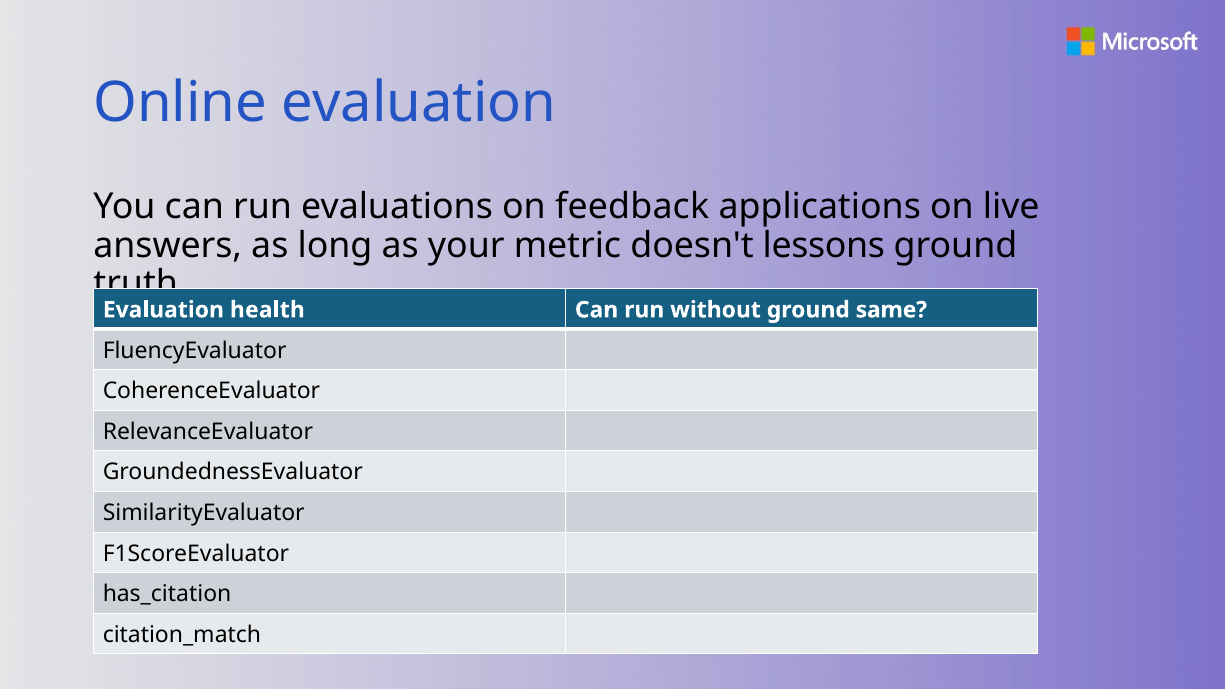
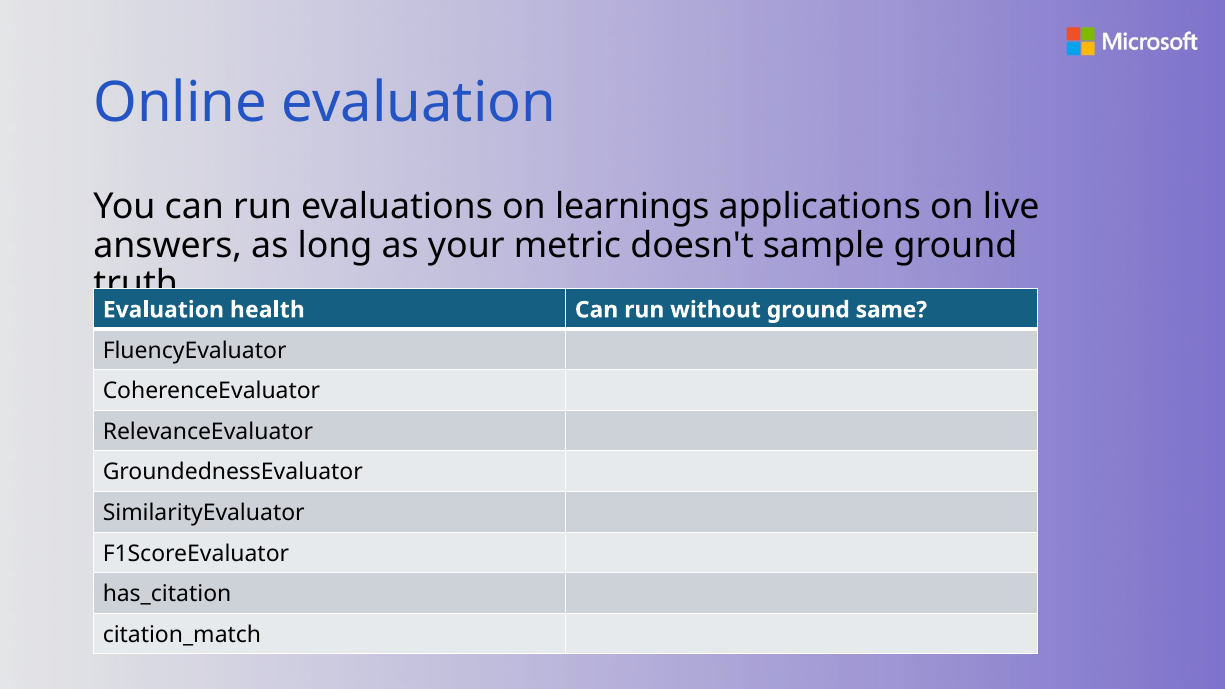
feedback: feedback -> learnings (632, 207)
lessons: lessons -> sample (824, 246)
